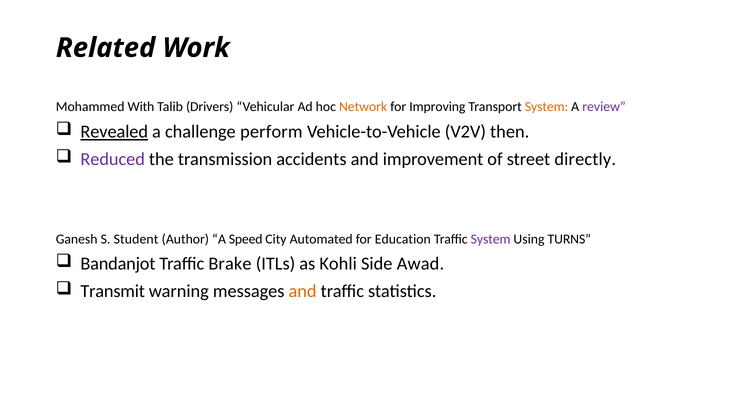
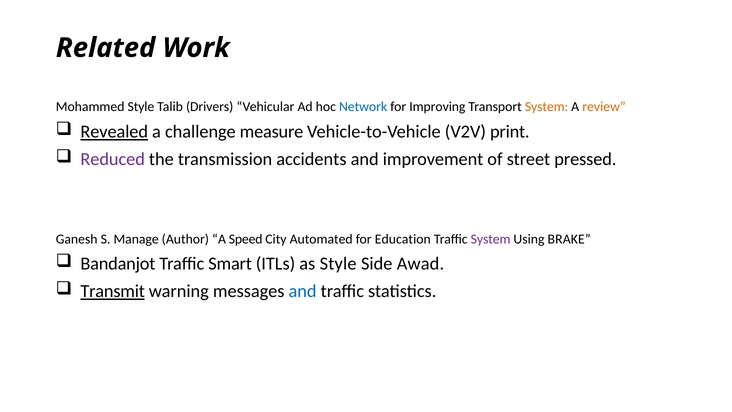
Mohammed With: With -> Style (141, 107)
Network colour: orange -> blue (363, 107)
review colour: purple -> orange (604, 107)
perform: perform -> measure (272, 132)
then: then -> print (510, 132)
directly: directly -> pressed (585, 159)
Student: Student -> Manage (136, 239)
TURNS: TURNS -> BRAKE (569, 239)
Brake: Brake -> Smart (230, 264)
as Kohli: Kohli -> Style (338, 264)
Transmit underline: none -> present (113, 291)
and colour: orange -> blue (303, 291)
